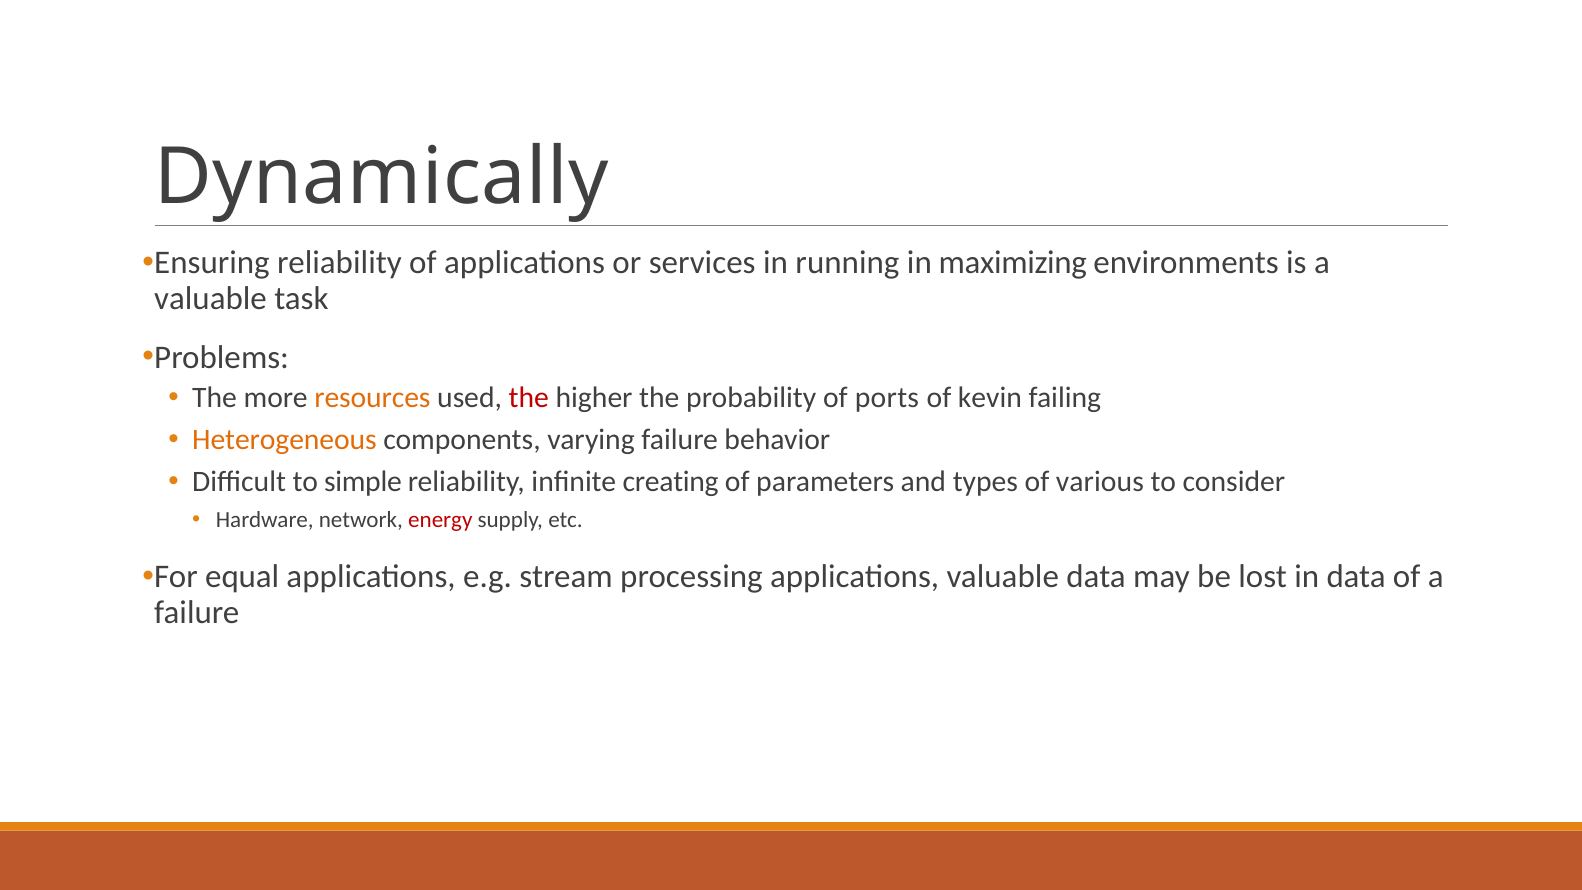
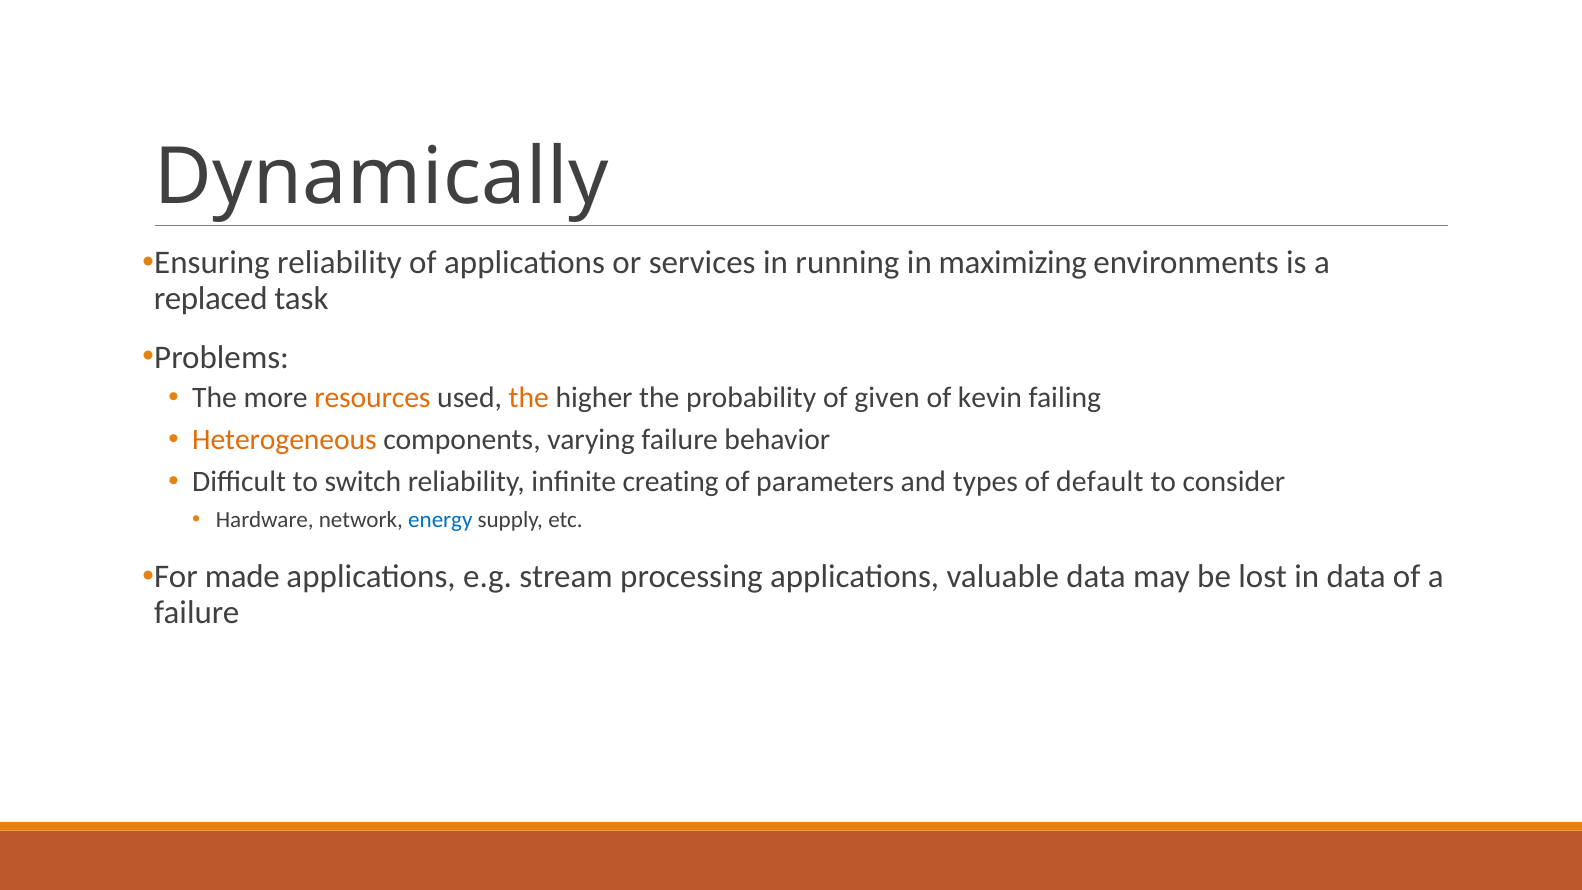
valuable: valuable -> replaced (211, 299)
the colour: red -> orange (529, 398)
ports: ports -> given (887, 398)
simple: simple -> switch (363, 482)
various: various -> default (1100, 482)
energy colour: red -> blue (440, 520)
equal: equal -> made (242, 577)
